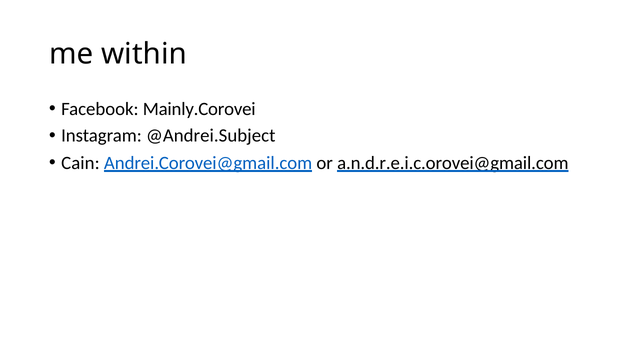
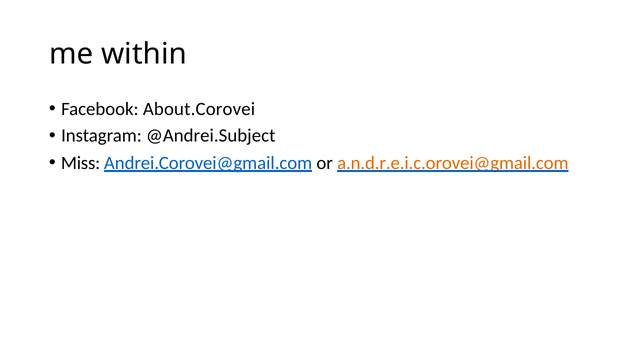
Mainly.Corovei: Mainly.Corovei -> About.Corovei (199, 109)
Cain: Cain -> Miss (81, 163)
a.n.d.r.e.i.c.orovei@gmail.com colour: black -> orange (453, 163)
